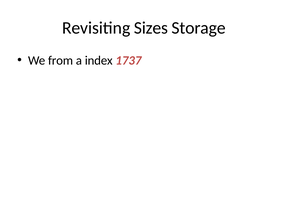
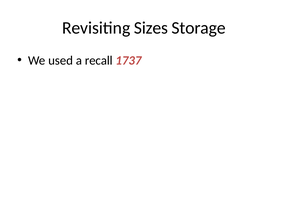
from: from -> used (61, 60)
index: index -> recall (99, 60)
